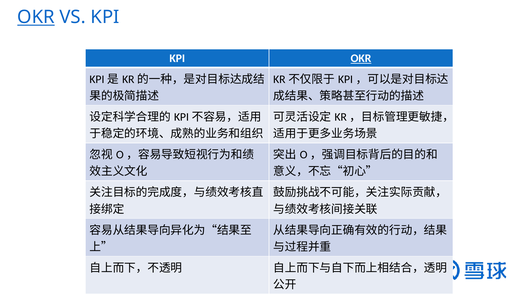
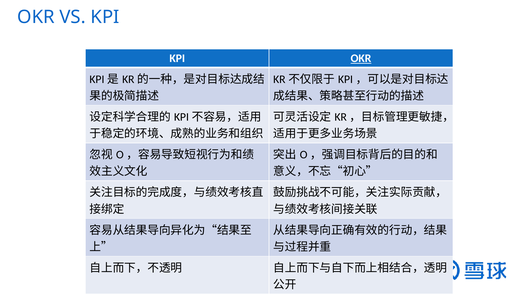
OKR underline: present -> none (36, 17)
